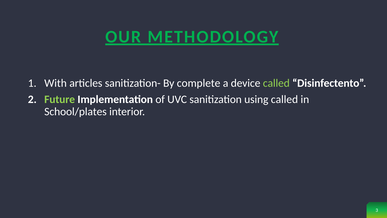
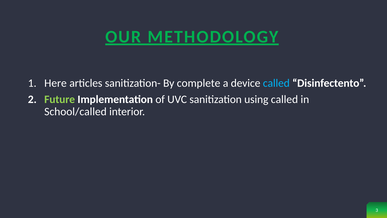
With: With -> Here (55, 83)
called colour: light green -> light blue (276, 83)
School/plates: School/plates -> School/called (75, 111)
